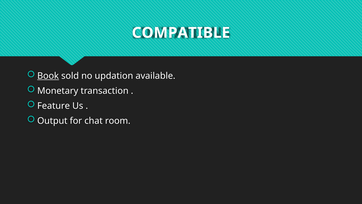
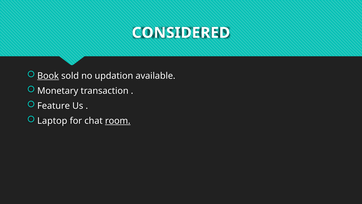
COMPATIBLE: COMPATIBLE -> CONSIDERED (181, 33)
Output: Output -> Laptop (52, 121)
room underline: none -> present (118, 121)
